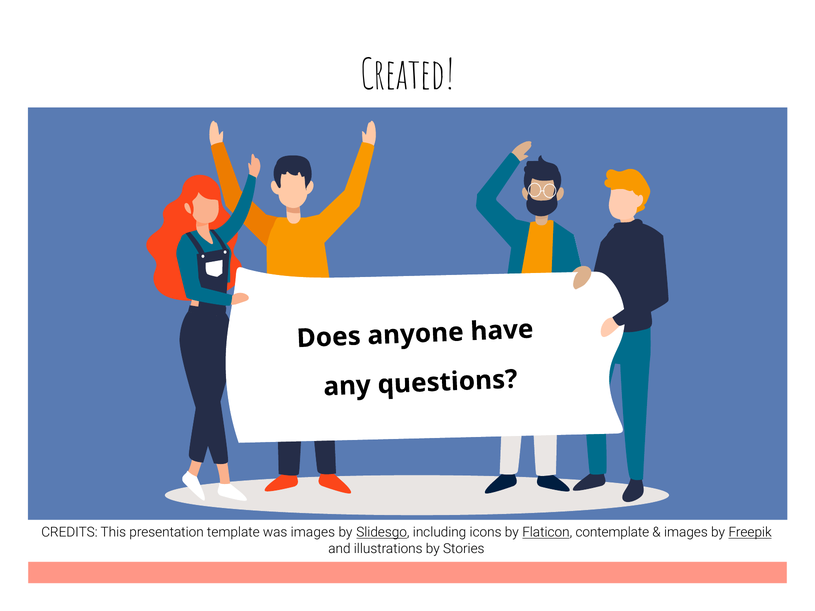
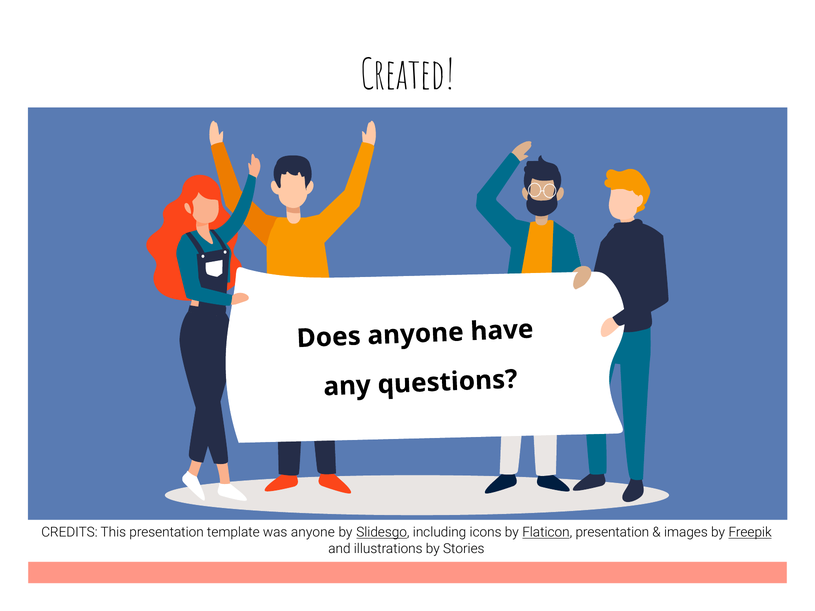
was images: images -> anyone (313, 533)
Flaticon contemplate: contemplate -> presentation (612, 533)
